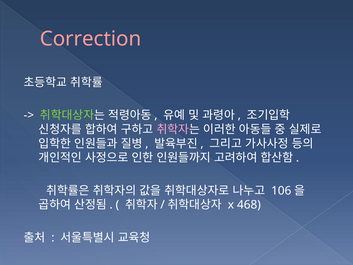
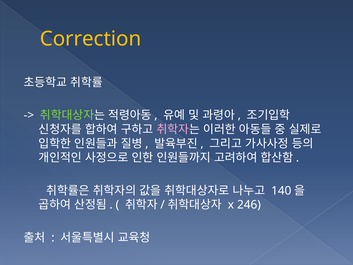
Correction colour: pink -> yellow (91, 39)
106: 106 -> 140 (281, 191)
468: 468 -> 246 (249, 205)
